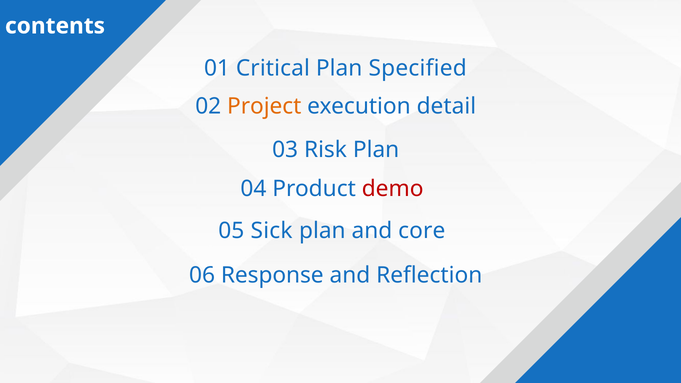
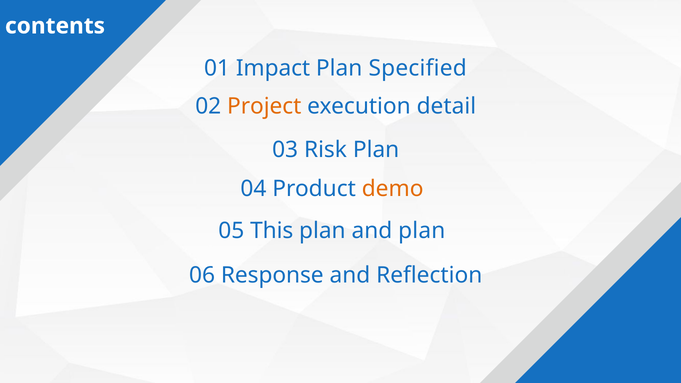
Critical: Critical -> Impact (273, 68)
demo colour: red -> orange (393, 189)
Sick: Sick -> This (272, 231)
and core: core -> plan (422, 231)
